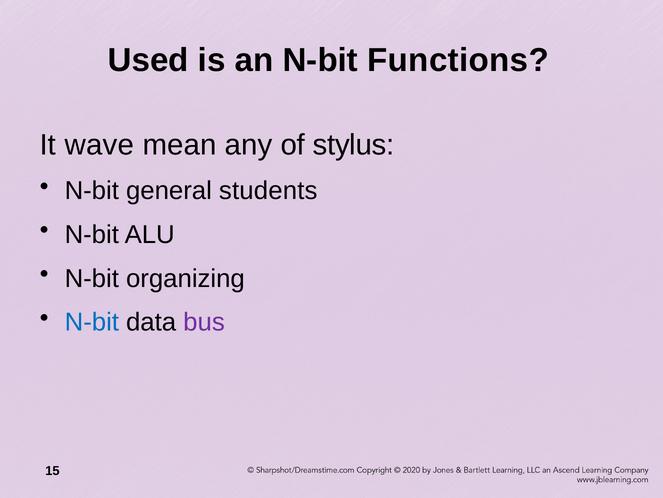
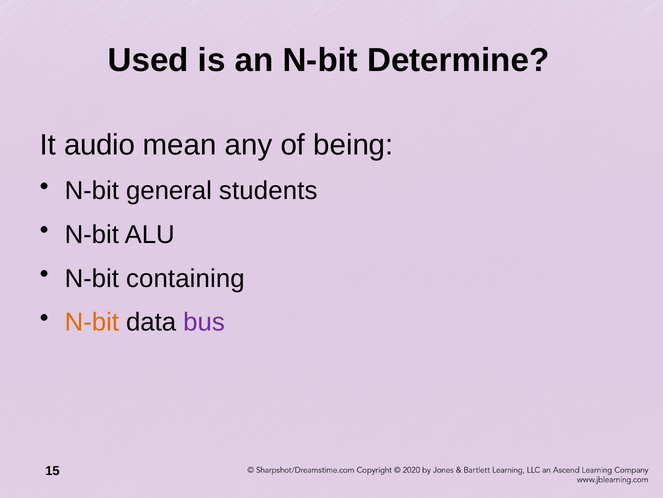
Functions: Functions -> Determine (458, 60)
wave: wave -> audio (100, 145)
stylus: stylus -> being (353, 145)
organizing: organizing -> containing (185, 278)
N-bit colour: blue -> orange (92, 322)
